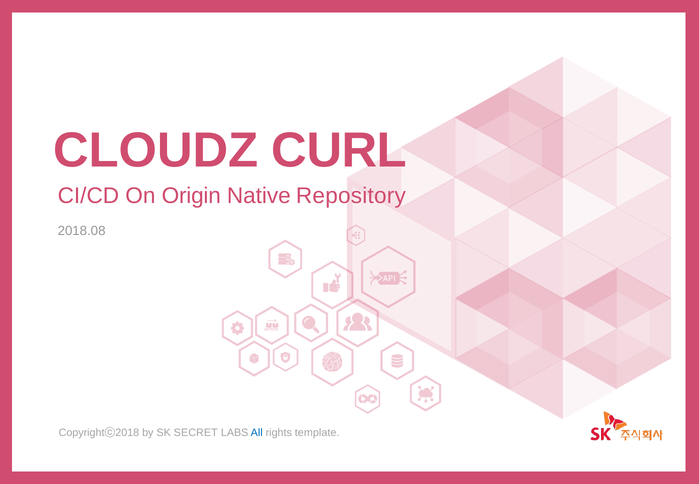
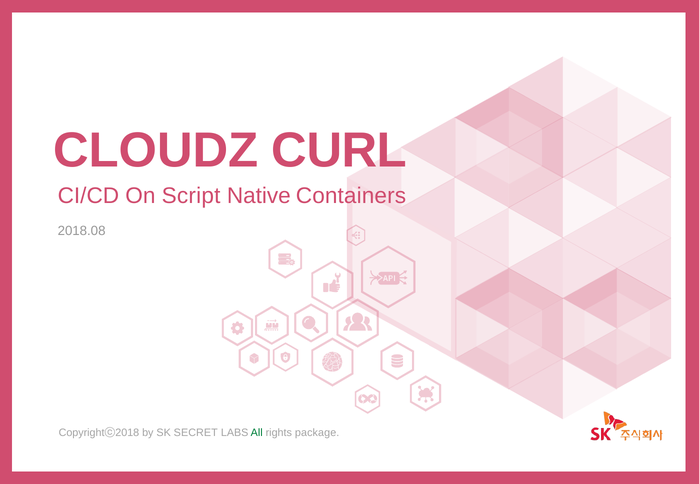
Origin: Origin -> Script (191, 196)
Repository: Repository -> Containers (351, 196)
All colour: blue -> green (257, 433)
template: template -> package (317, 433)
